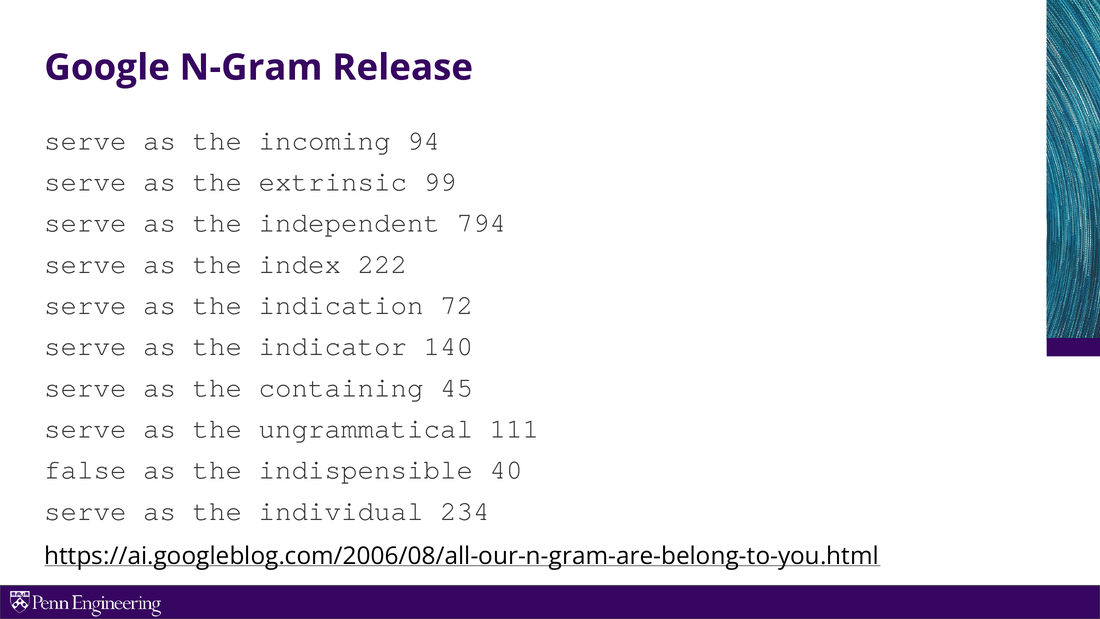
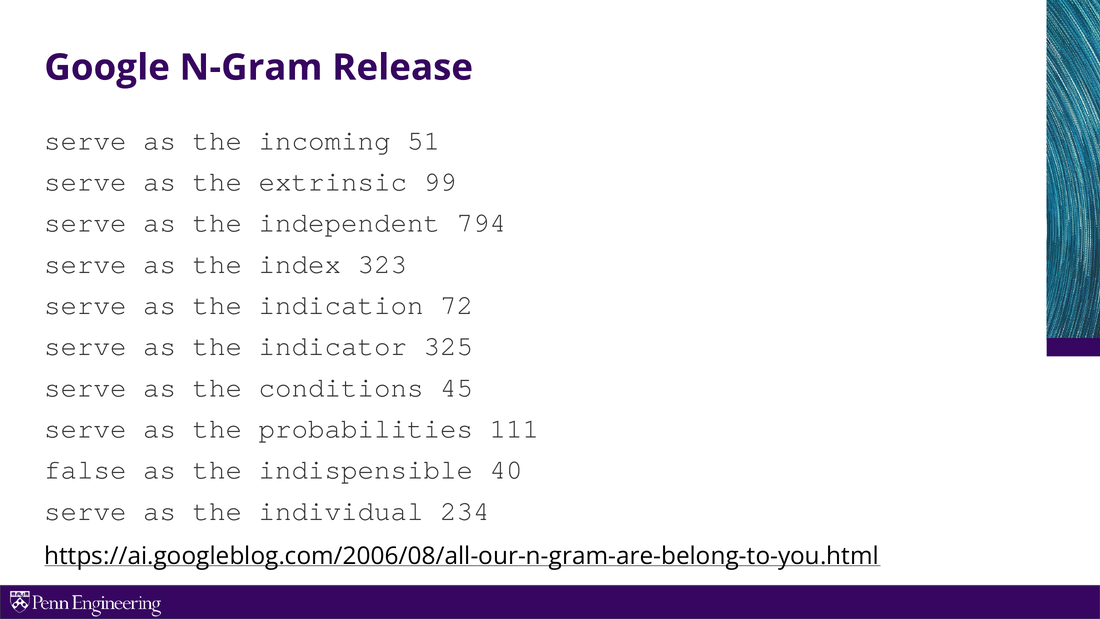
94: 94 -> 51 (424, 140)
222: 222 -> 323 (383, 264)
140: 140 -> 325 (449, 346)
containing: containing -> conditions (341, 387)
ungrammatical: ungrammatical -> probabilities (366, 429)
